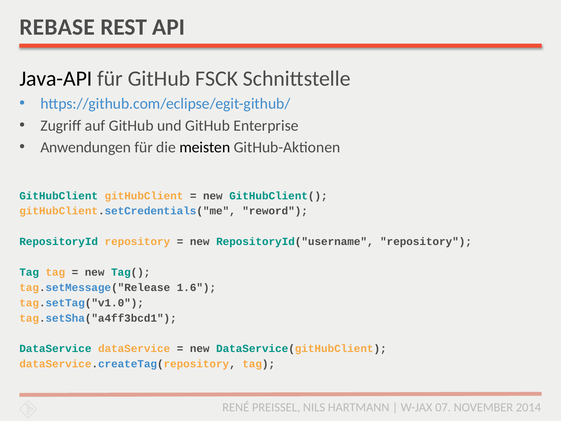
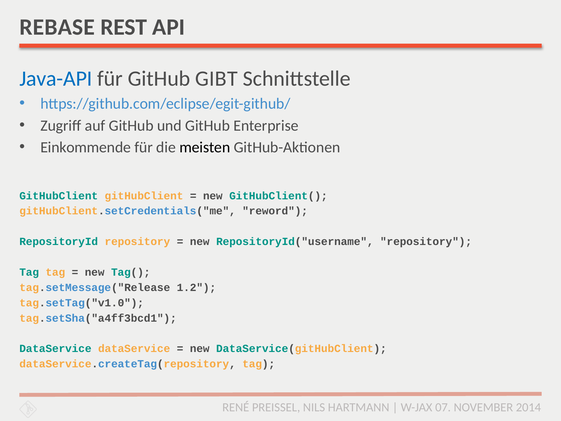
Java-API colour: black -> blue (56, 79)
FSCK: FSCK -> GIBT (216, 79)
Anwendungen: Anwendungen -> Einkommende (86, 147)
1.6: 1.6 -> 1.2 (196, 287)
